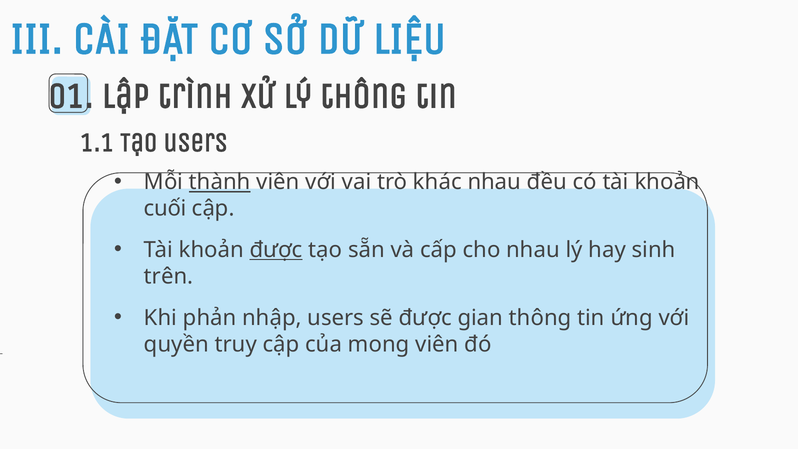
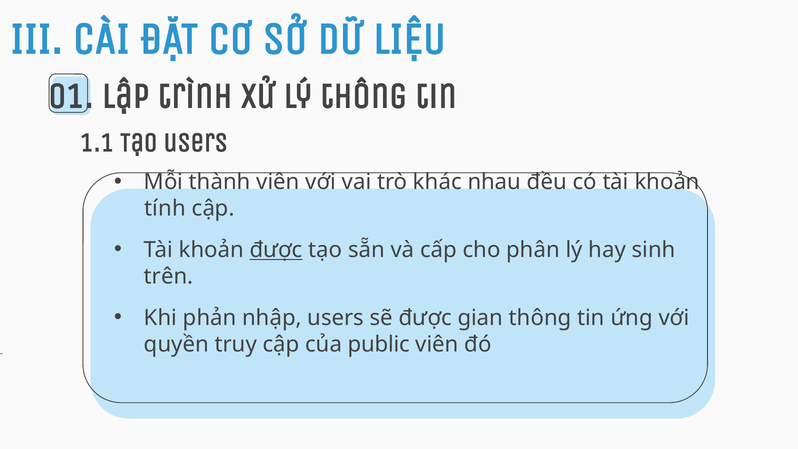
thành underline: present -> none (220, 182)
cuối: cuối -> tính (165, 209)
cho nhau: nhau -> phân (533, 250)
mong: mong -> public (379, 344)
